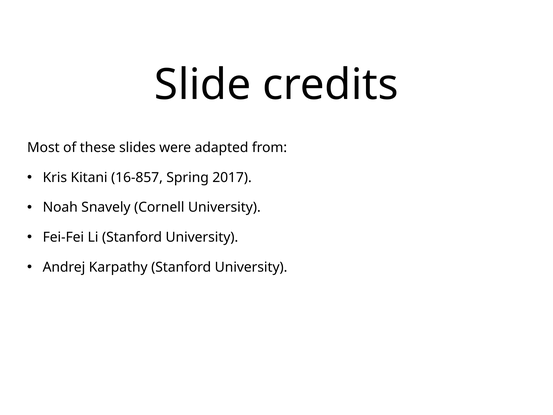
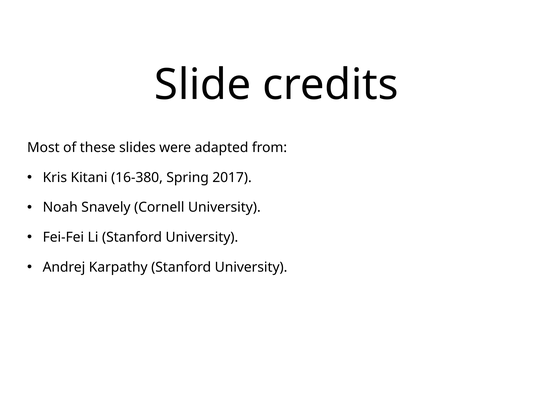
16-857: 16-857 -> 16-380 (137, 177)
